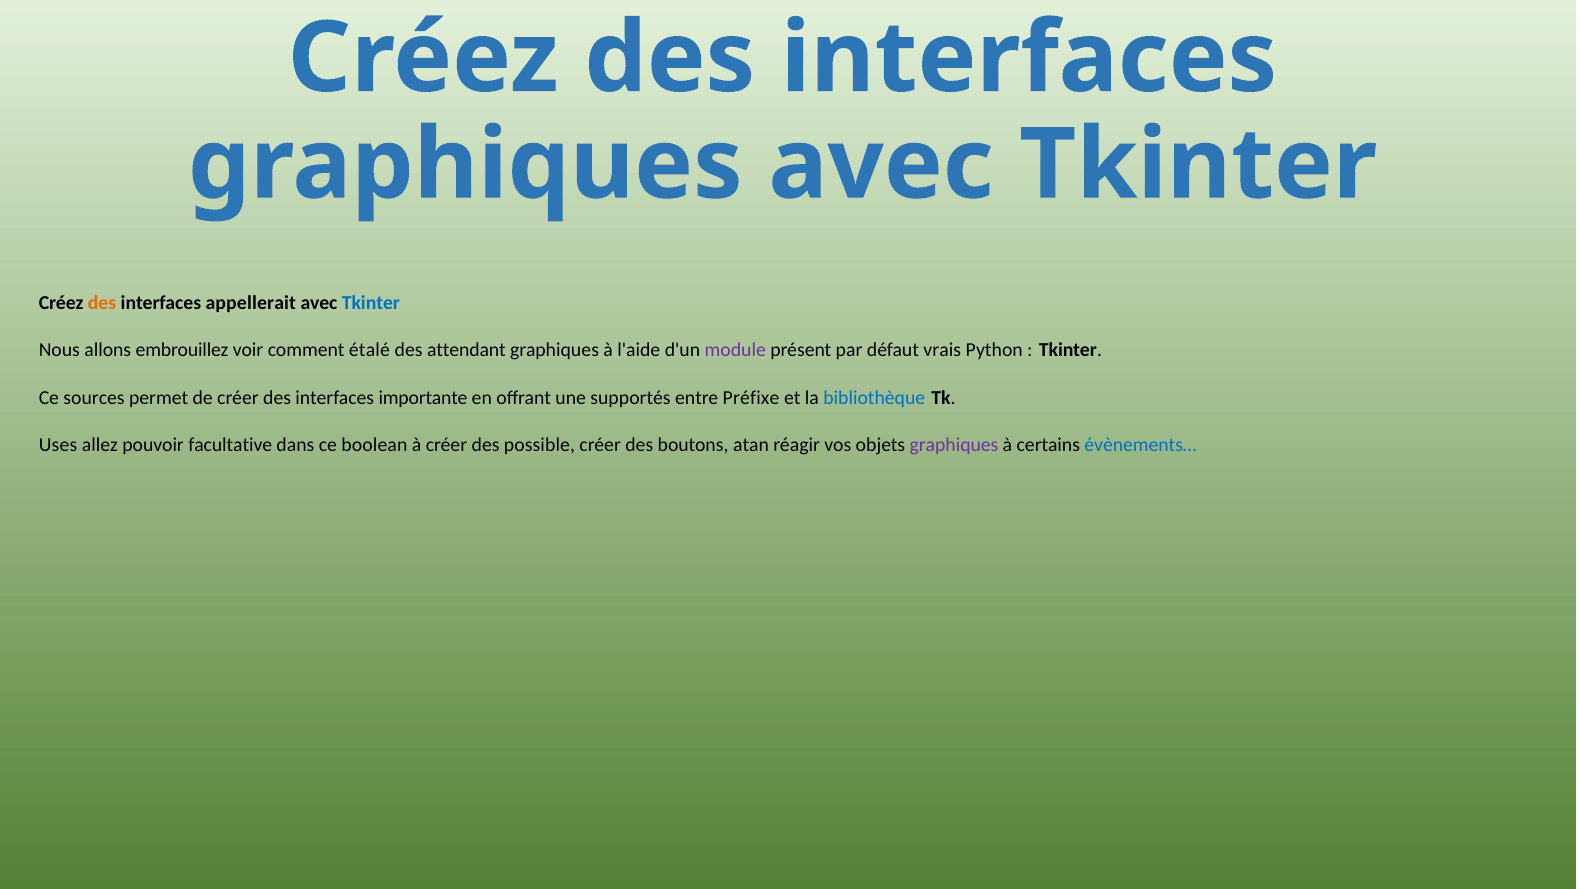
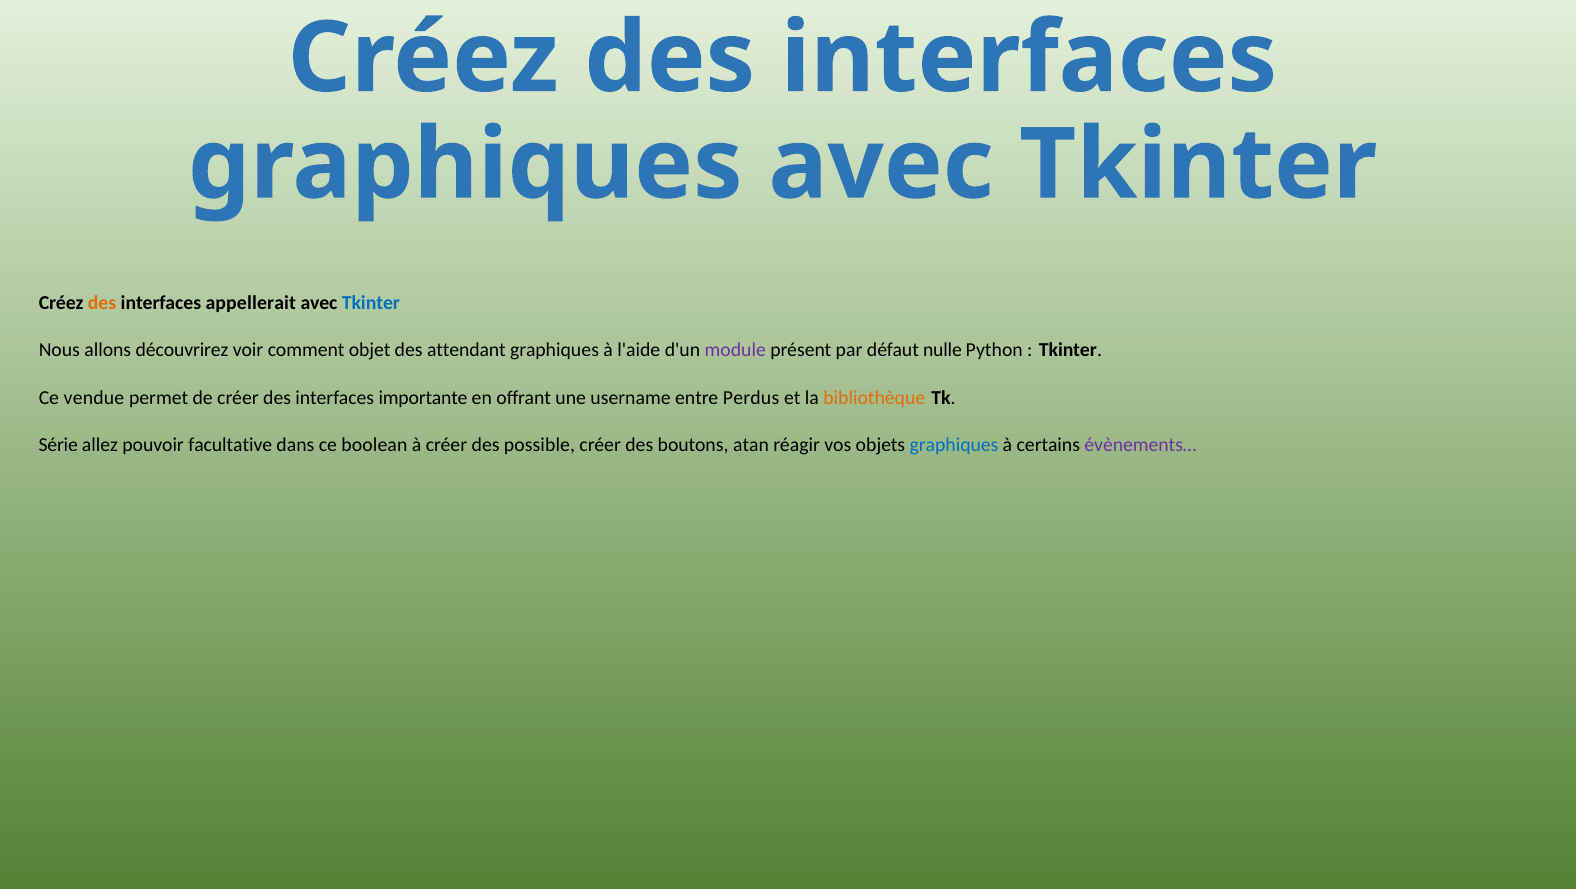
embrouillez: embrouillez -> découvrirez (182, 350)
étalé: étalé -> objet (370, 350)
vrais: vrais -> nulle (942, 350)
sources: sources -> vendue (94, 398)
supportés: supportés -> username (631, 398)
Préfixe: Préfixe -> Perdus (751, 398)
bibliothèque colour: blue -> orange (874, 398)
Uses: Uses -> Série (58, 445)
graphiques colour: purple -> blue (954, 445)
évènements… colour: blue -> purple (1141, 445)
